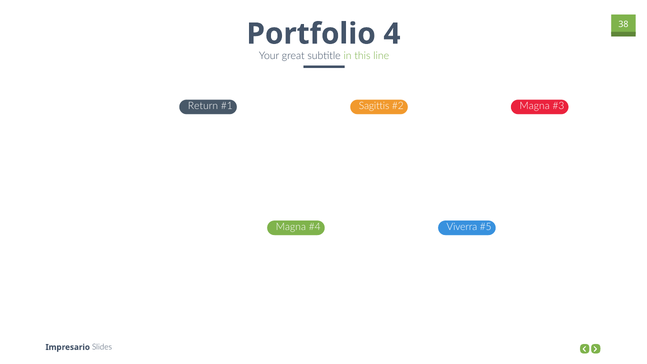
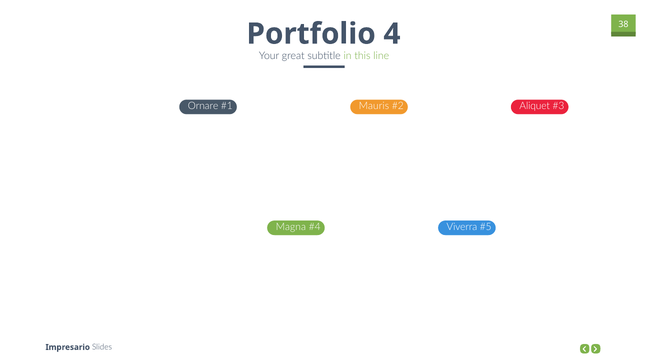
Return: Return -> Ornare (203, 106)
Sagittis: Sagittis -> Mauris (374, 106)
Magna: Magna -> Aliquet (535, 106)
